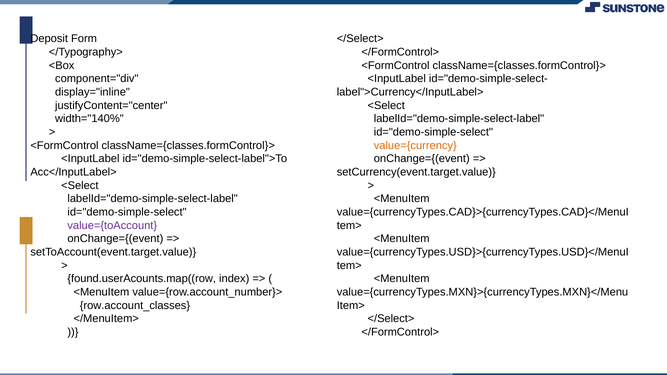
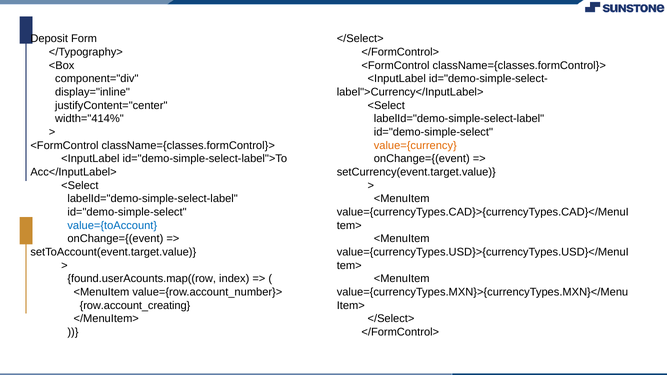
width="140%: width="140% -> width="414% (89, 119)
value={toAccount colour: purple -> blue (112, 226)
row.account_classes: row.account_classes -> row.account_creating (135, 306)
